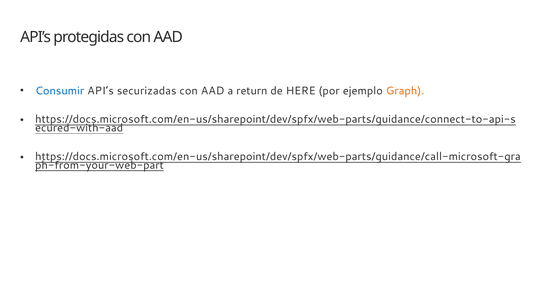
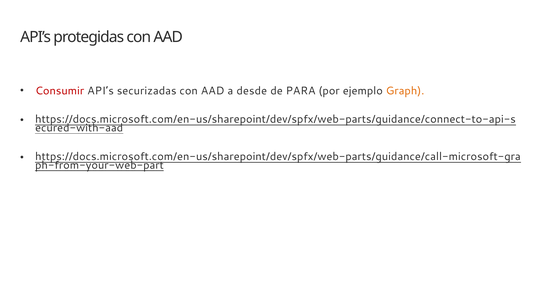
Consumir colour: blue -> red (60, 91)
return: return -> desde (252, 91)
HERE: HERE -> PARA (301, 91)
